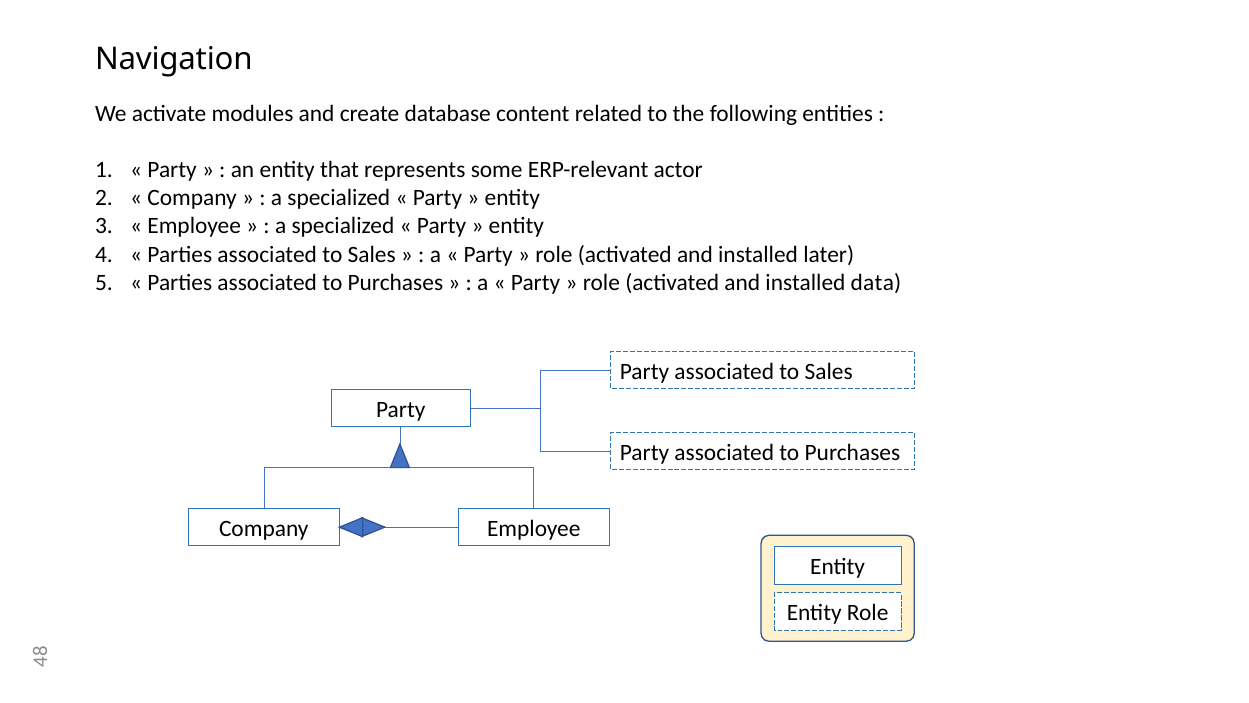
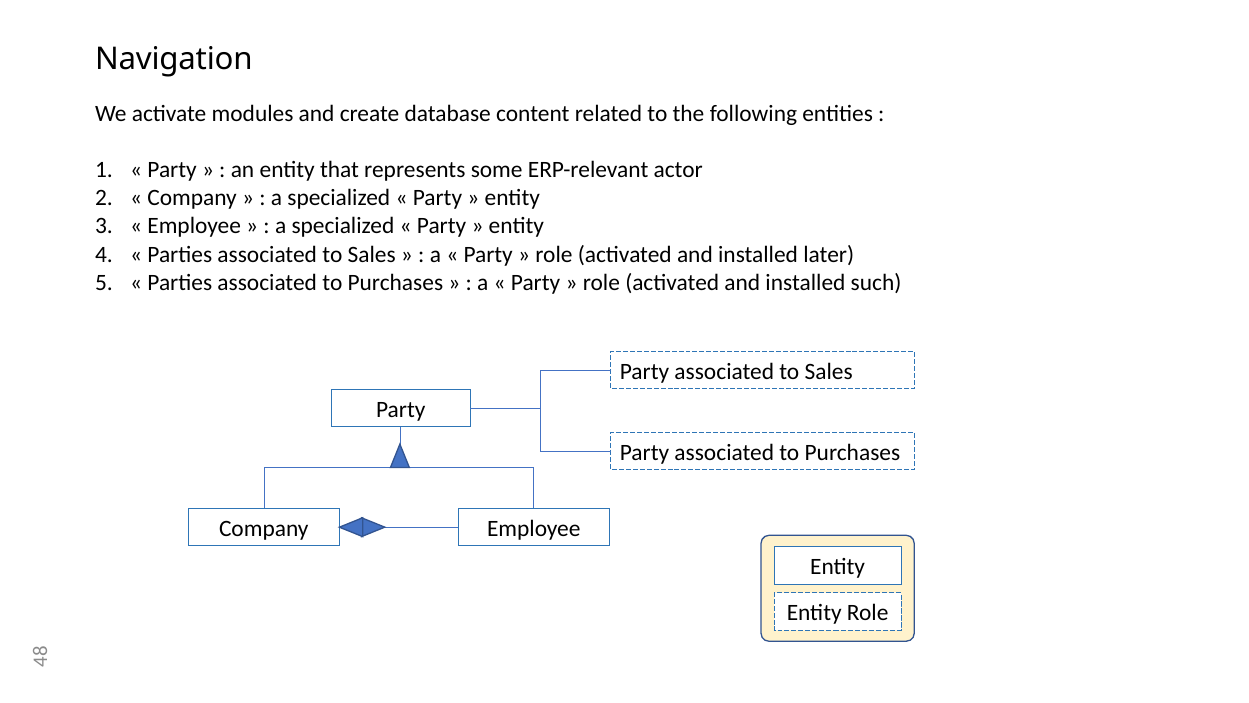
data: data -> such (876, 282)
